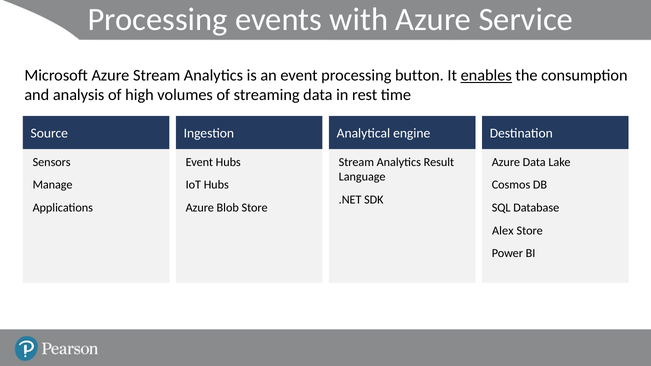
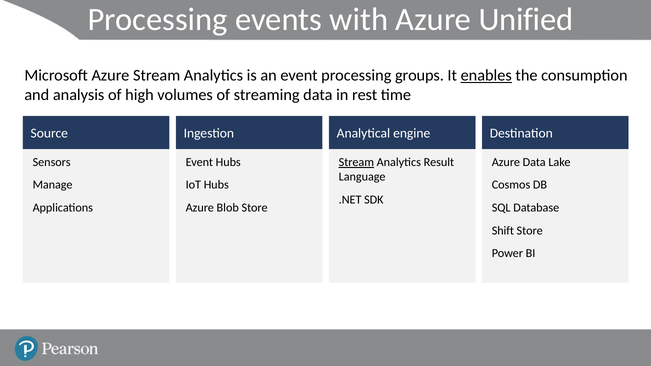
Service: Service -> Unified (526, 19)
button: button -> groups (419, 75)
Stream underline: none -> present (356, 162)
Alex: Alex -> Shift (503, 231)
